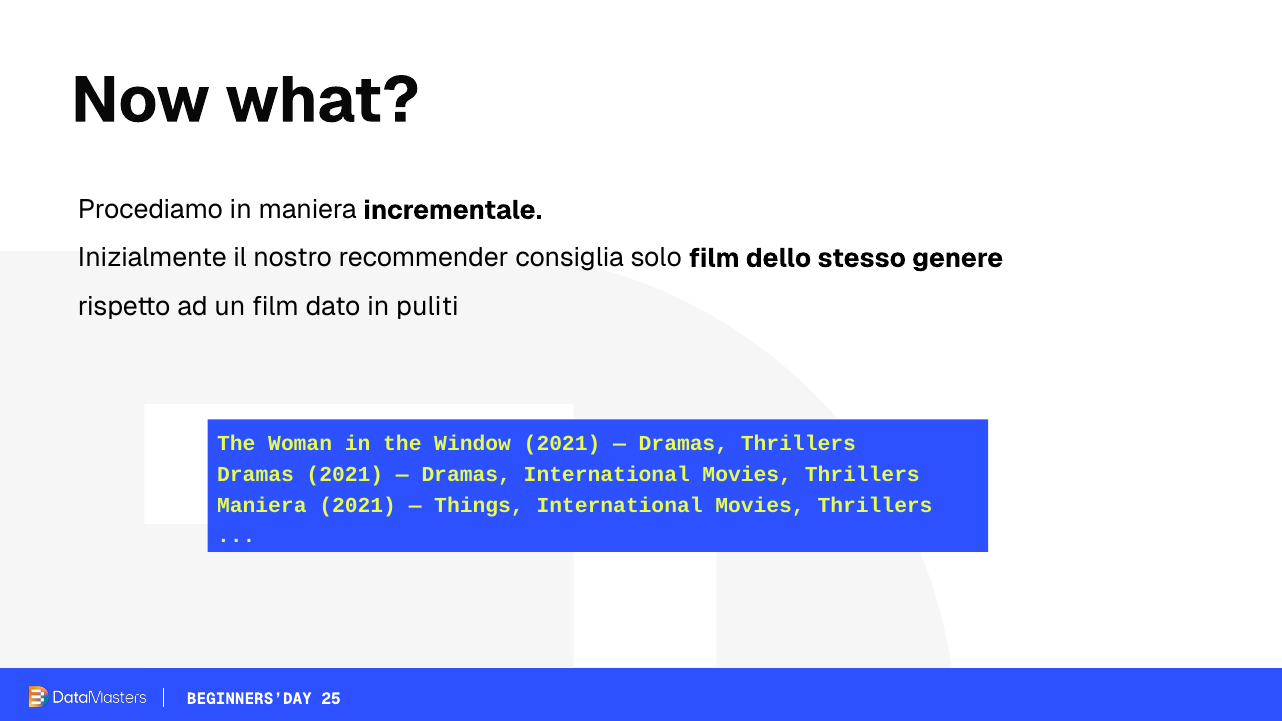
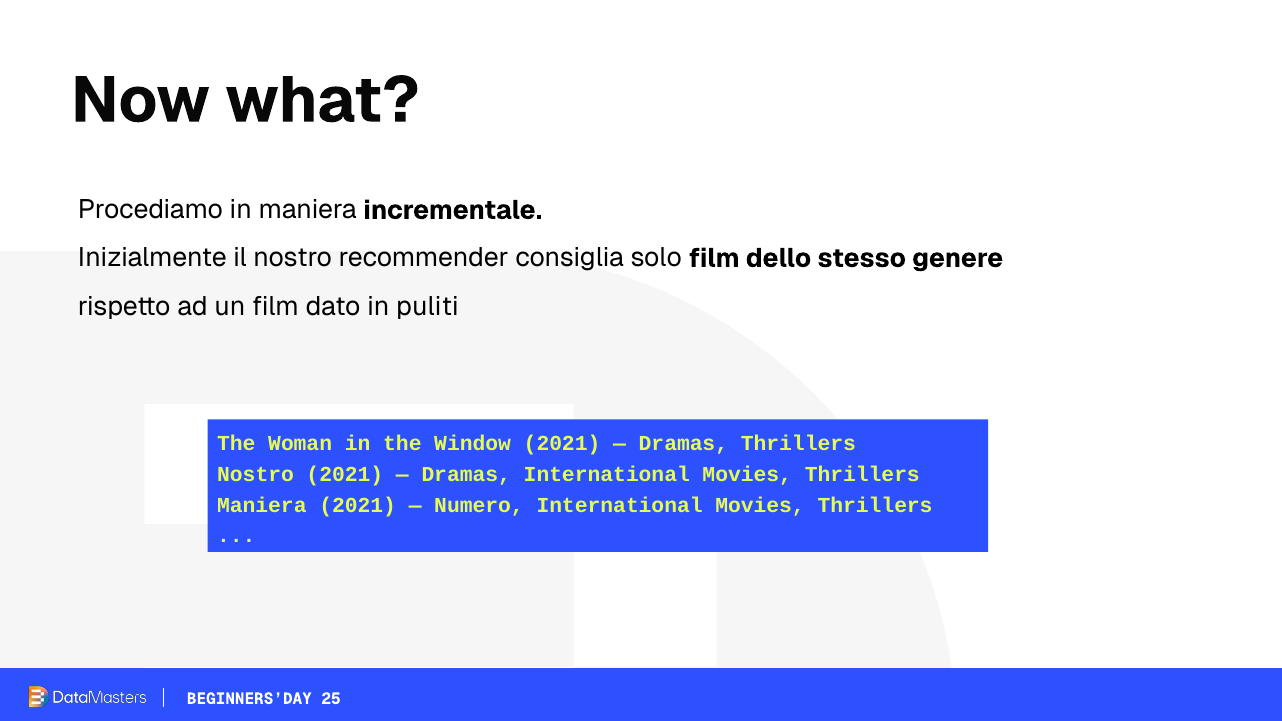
Dramas: Dramas -> Nostro (256, 474)
Things: Things -> Numero (479, 505)
